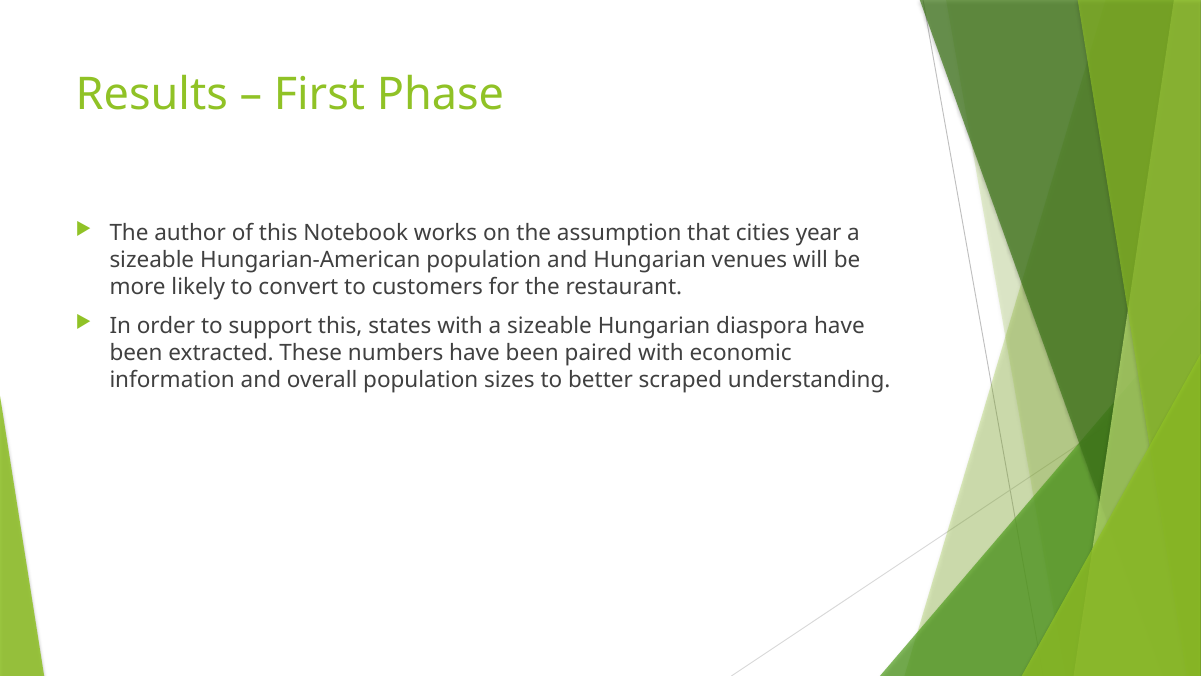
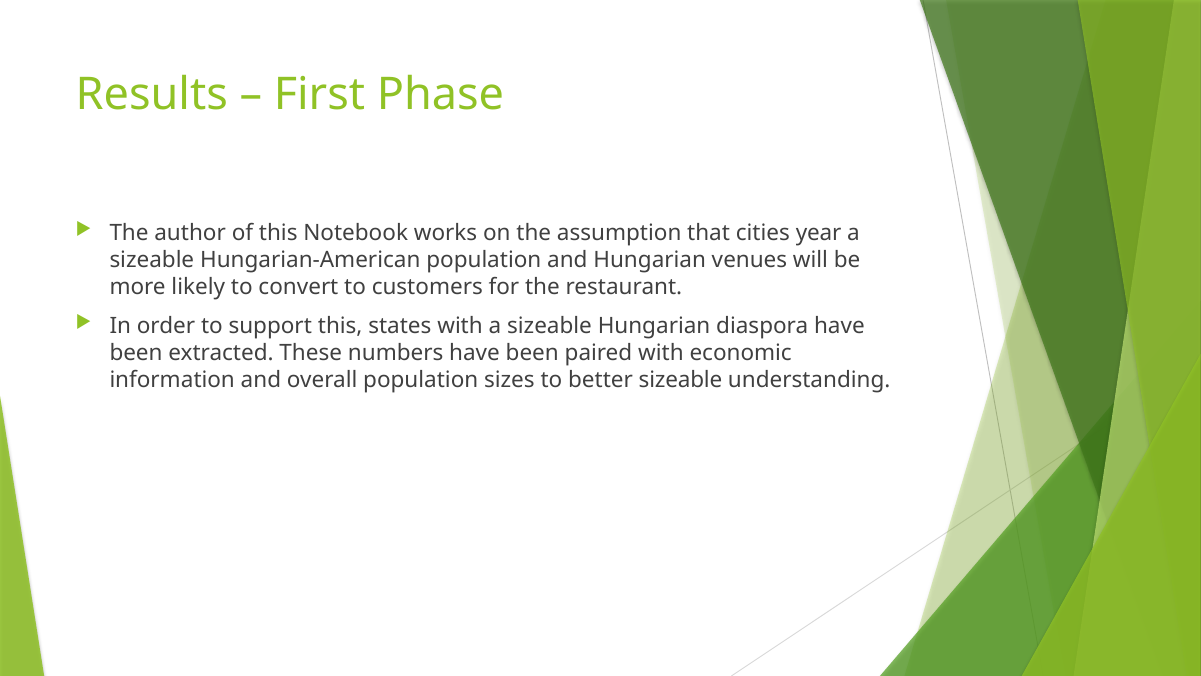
better scraped: scraped -> sizeable (681, 380)
